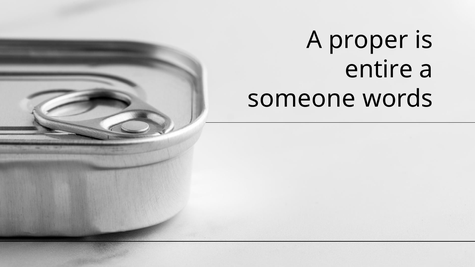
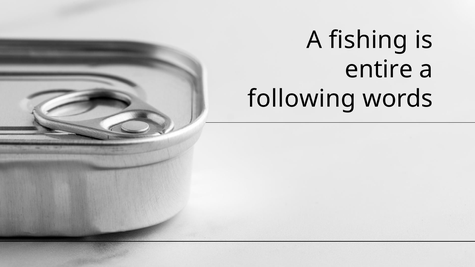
proper: proper -> fishing (368, 40)
someone: someone -> following (302, 99)
